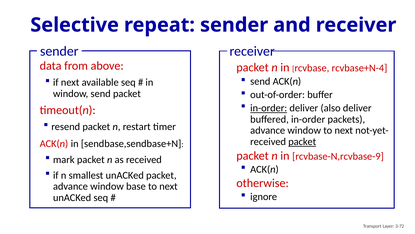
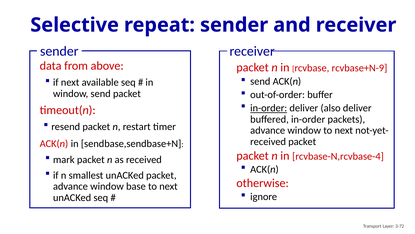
rcvbase+N-4: rcvbase+N-4 -> rcvbase+N-9 (359, 68)
packet underline: present -> none (302, 141)
rcvbase-N,rcvbase-9: rcvbase-N,rcvbase-9 -> rcvbase-N,rcvbase-4 (338, 156)
